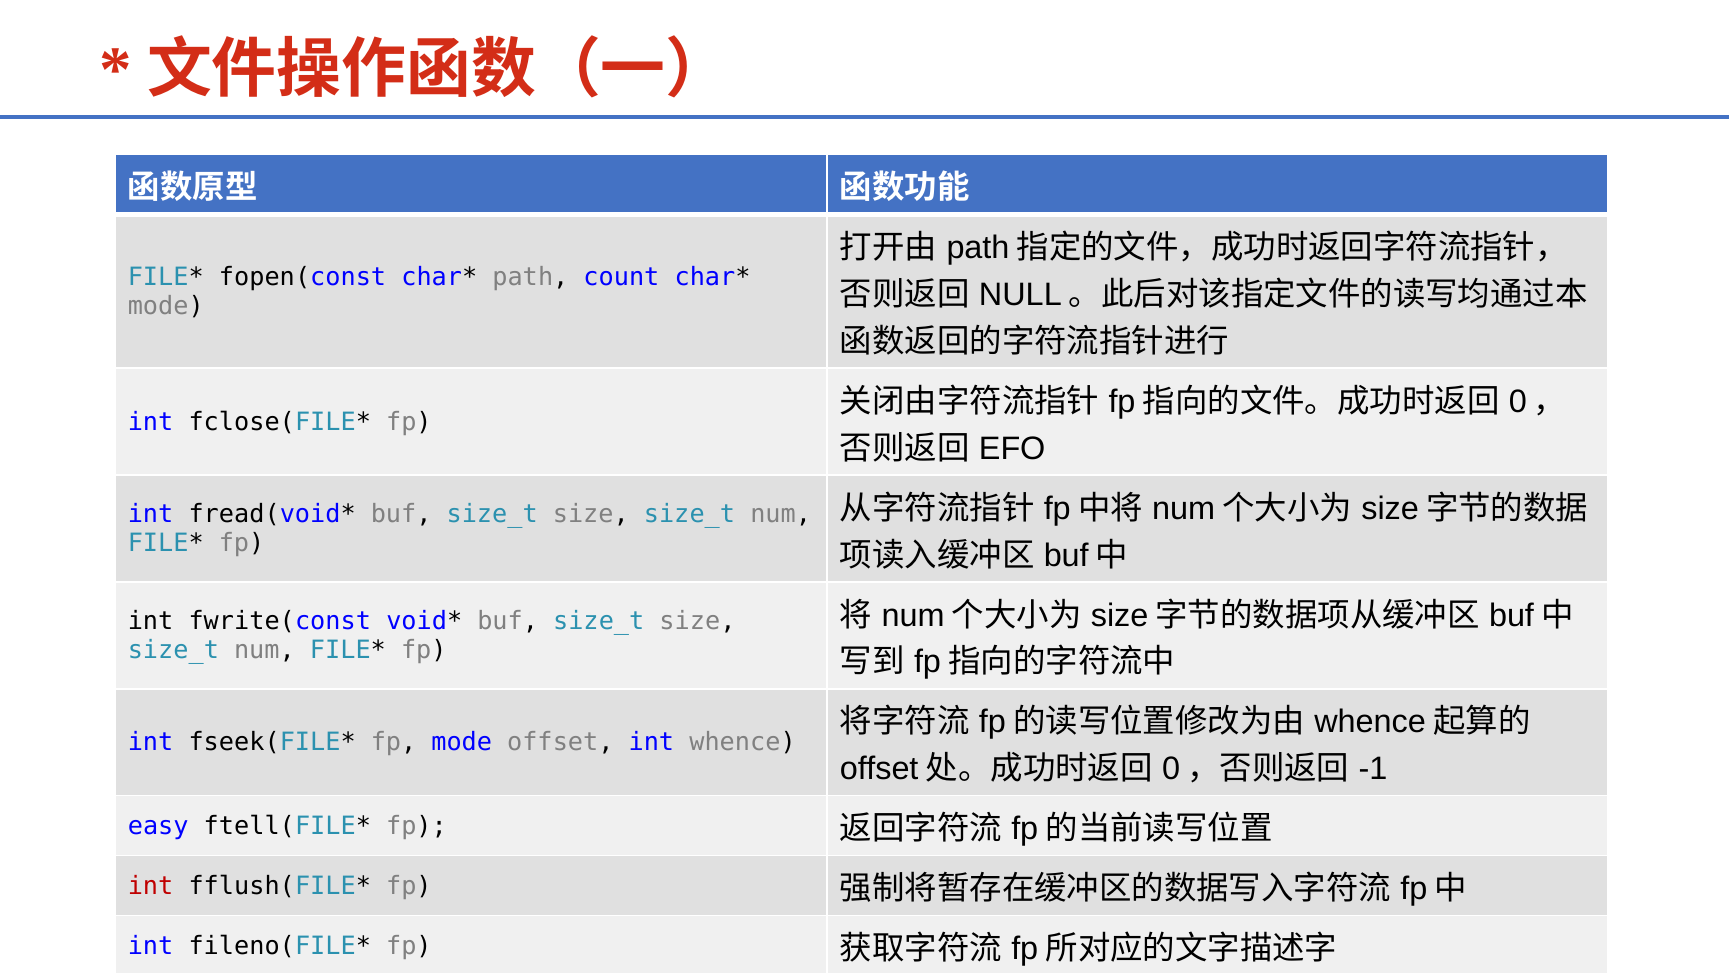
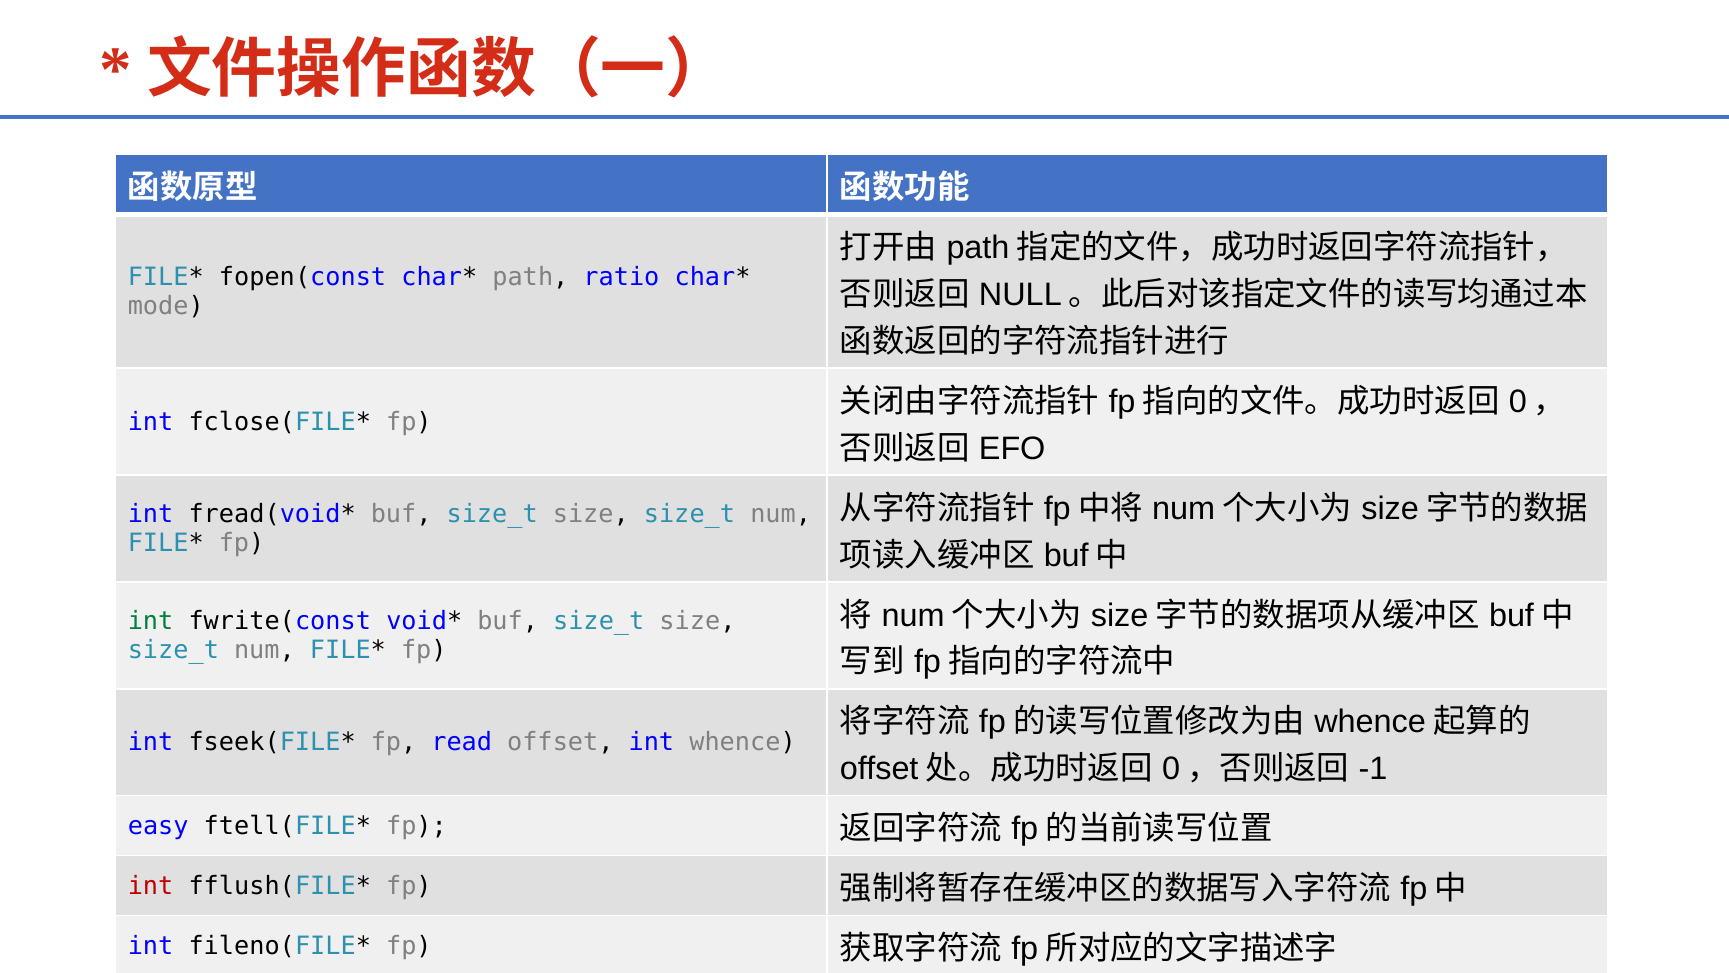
count: count -> ratio (621, 277)
int colour: black -> green (151, 621)
fp mode: mode -> read (462, 742)
